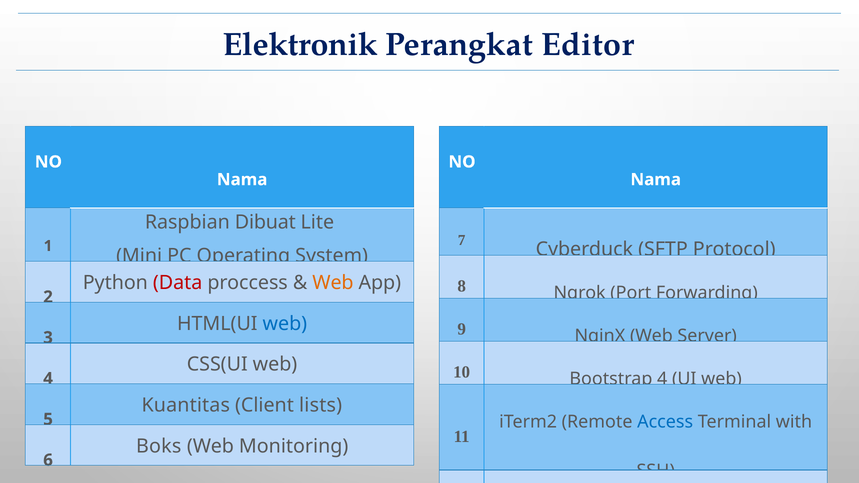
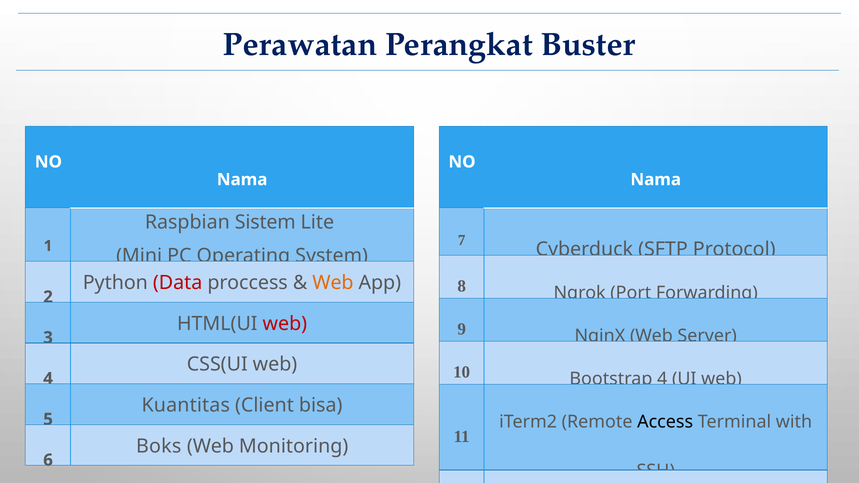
Elektronik: Elektronik -> Perawatan (300, 45)
Perangkat Editor: Editor -> Buster (588, 45)
Dibuat: Dibuat -> Sistem (265, 222)
web colour: blue -> red (285, 324)
lists: lists -> bisa (321, 405)
Access colour: blue -> black (665, 422)
